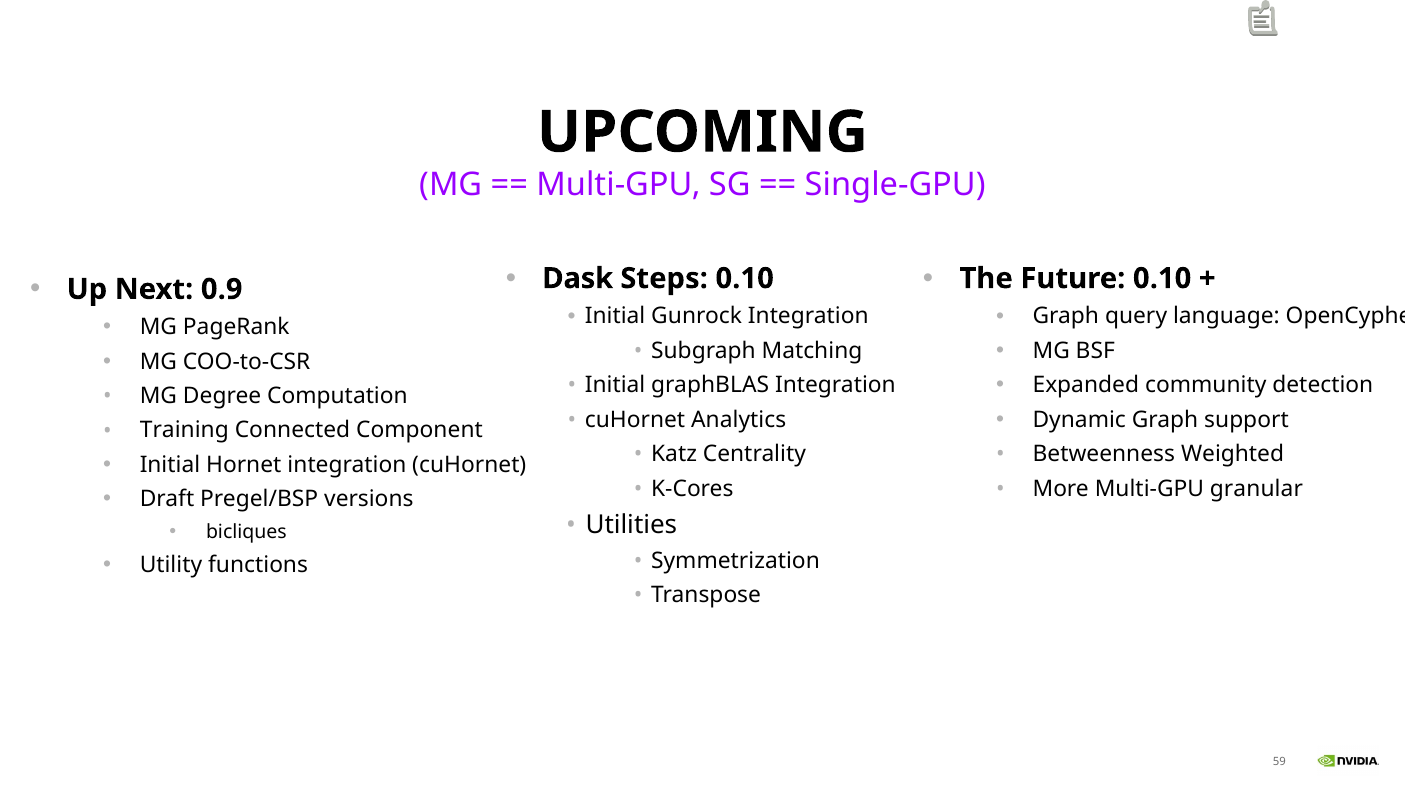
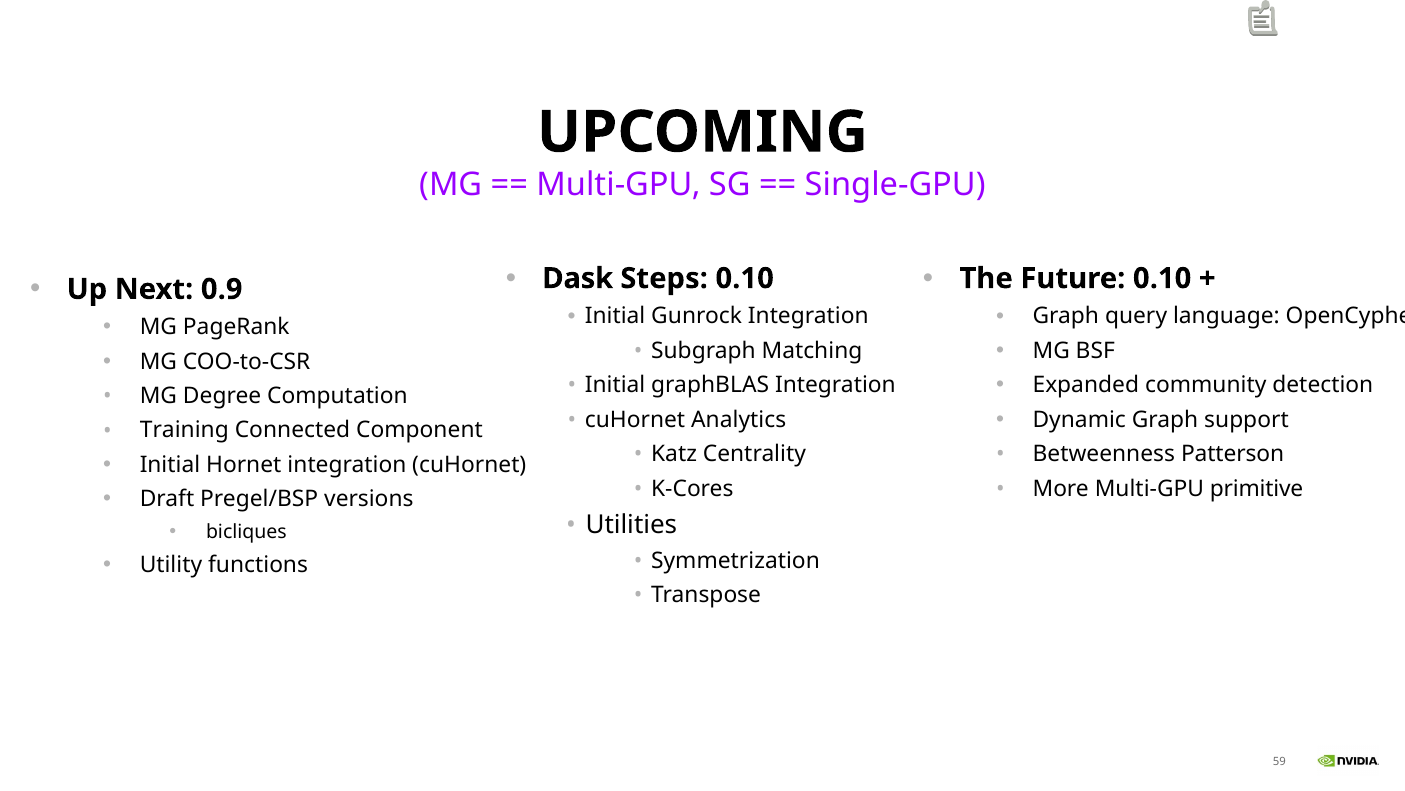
Weighted: Weighted -> Patterson (1233, 454)
granular: granular -> primitive (1257, 488)
